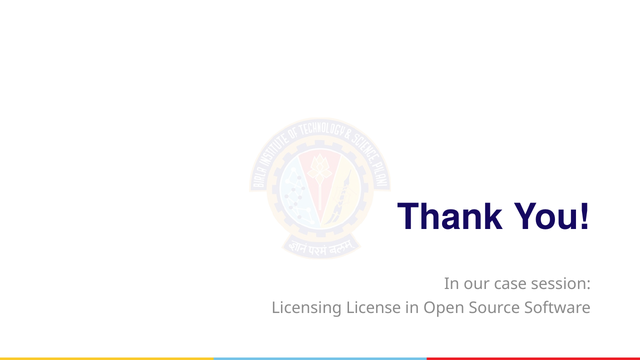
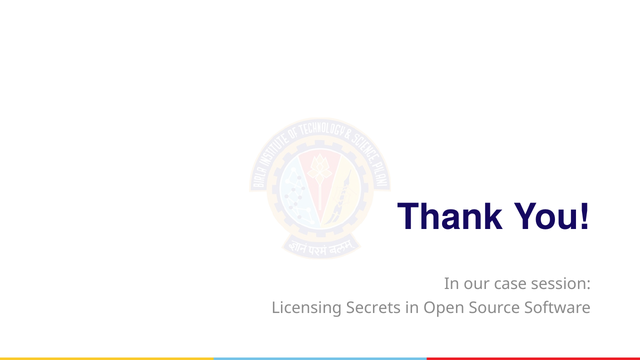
License: License -> Secrets (374, 308)
